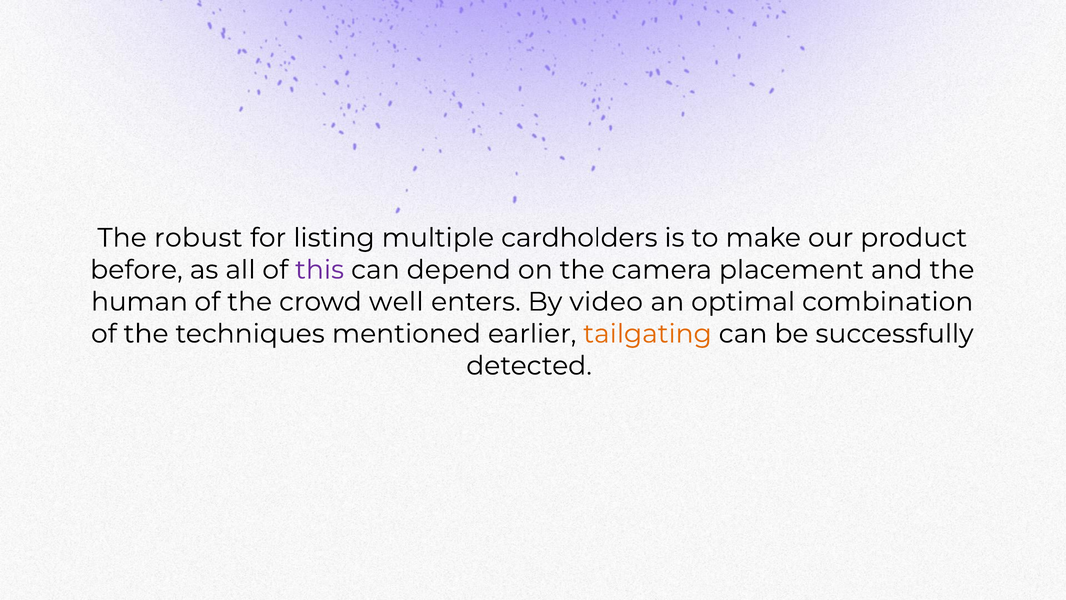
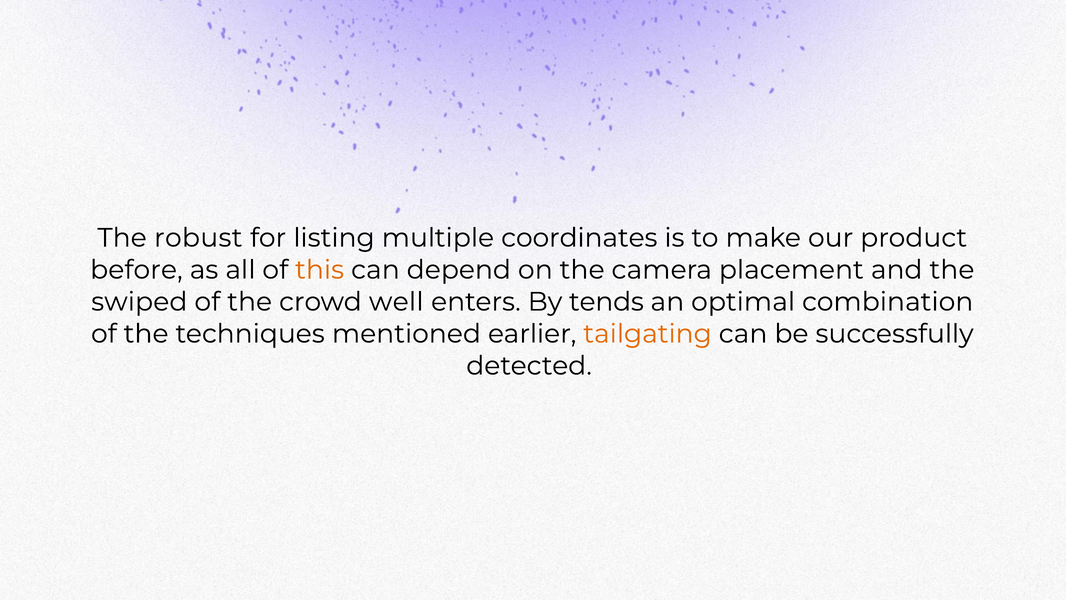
cardholders: cardholders -> coordinates (579, 238)
this colour: purple -> orange (320, 270)
human: human -> swiped (139, 302)
video: video -> tends (606, 302)
